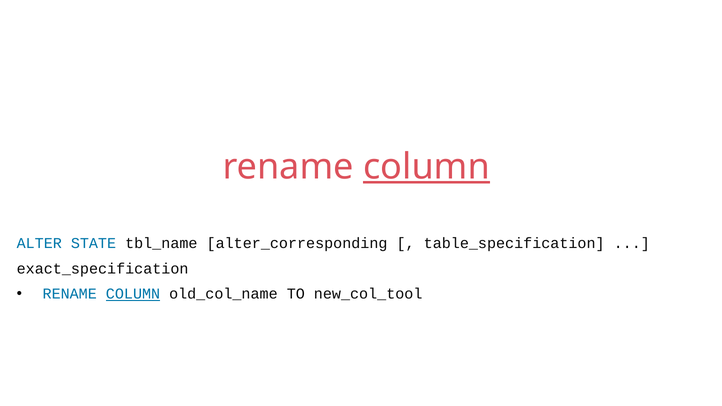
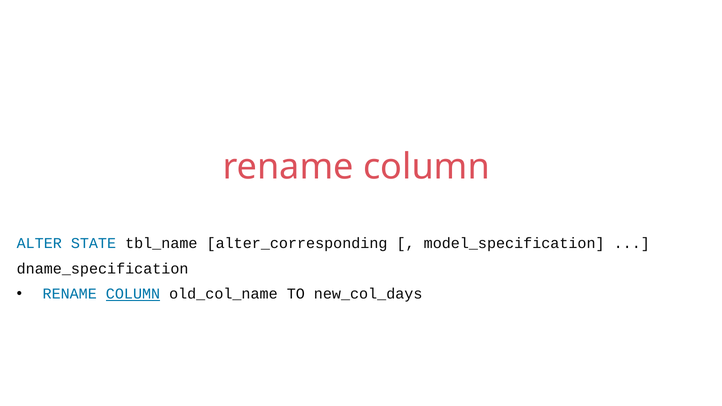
column underline: present -> none (426, 167)
table_specification: table_specification -> model_specification (514, 243)
exact_specification: exact_specification -> dname_specification (103, 269)
new_col_tool: new_col_tool -> new_col_days (368, 294)
